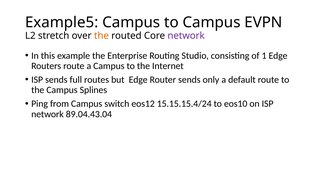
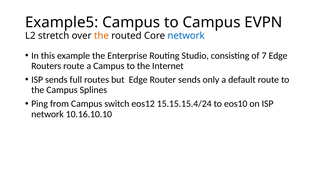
network colour: purple -> blue (186, 36)
1: 1 -> 7 (264, 56)
89.04.43.04: 89.04.43.04 -> 10.16.10.10 (89, 114)
